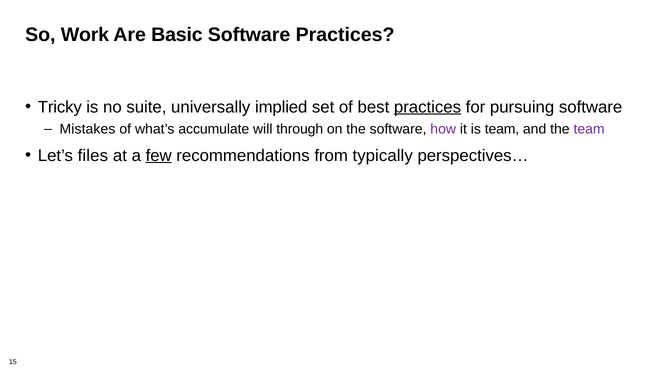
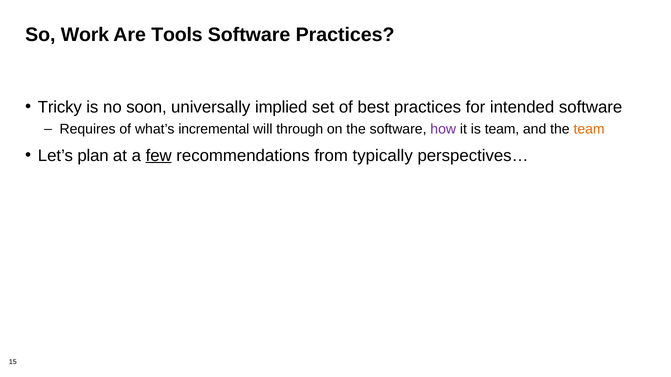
Basic: Basic -> Tools (177, 35)
suite: suite -> soon (146, 107)
practices underline: present -> none (427, 107)
pursuing: pursuing -> intended (522, 107)
Mistakes: Mistakes -> Requires (88, 129)
accumulate: accumulate -> incremental (214, 129)
team colour: purple -> orange (589, 129)
files: files -> plan (93, 156)
